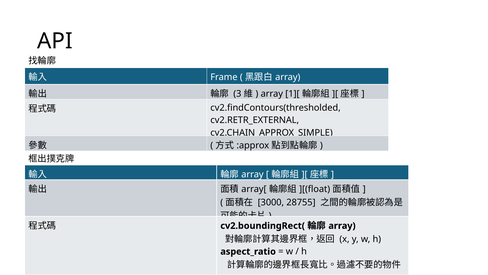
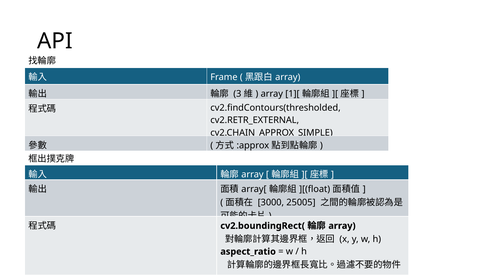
28755: 28755 -> 25005 (301, 202)
